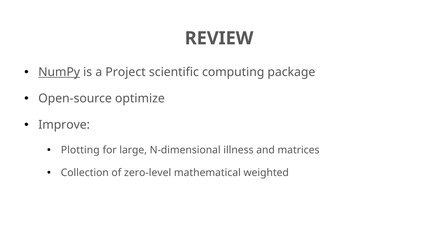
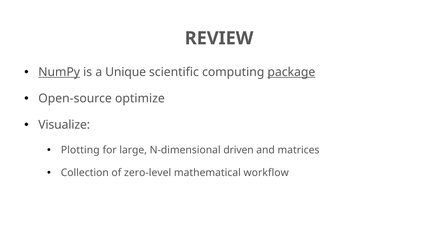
Project: Project -> Unique (126, 72)
package underline: none -> present (291, 72)
Improve: Improve -> Visualize (64, 125)
illness: illness -> driven (239, 150)
weighted: weighted -> workflow (266, 172)
